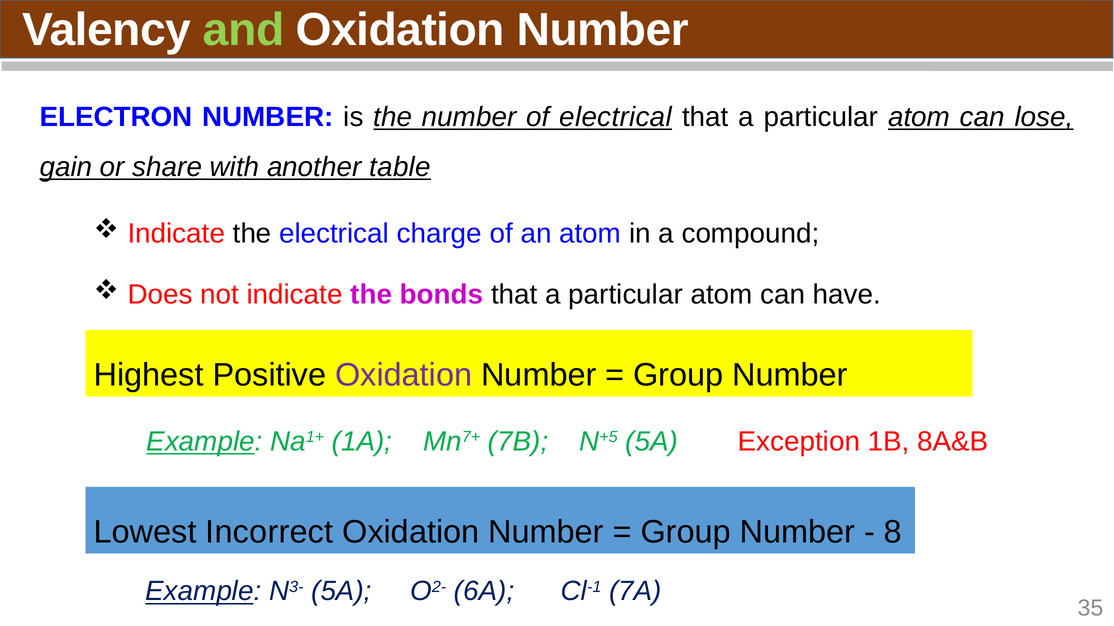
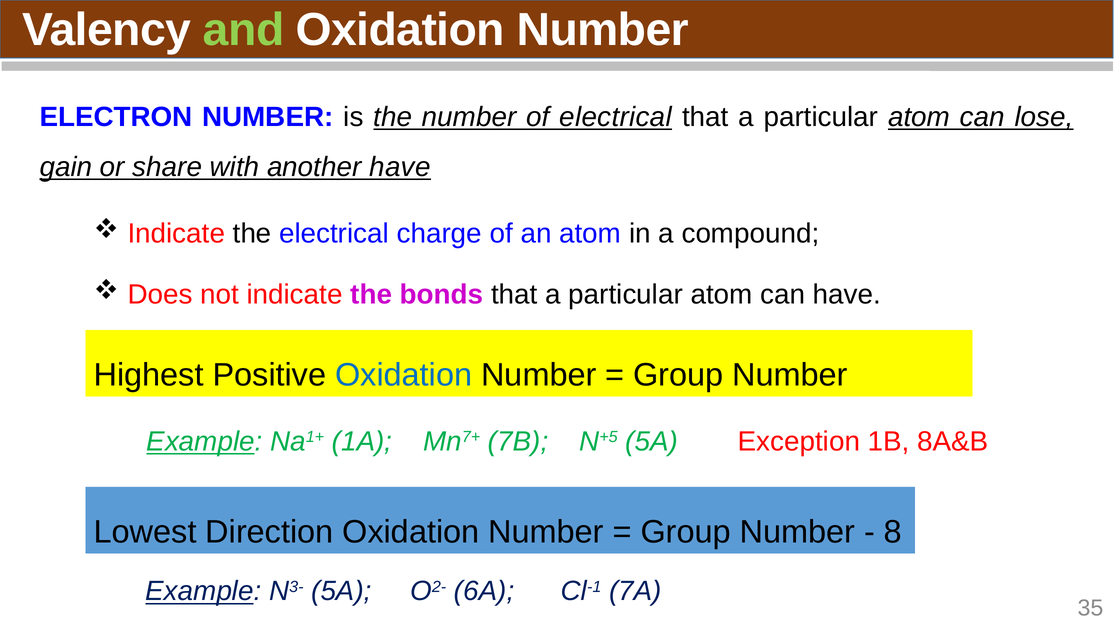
another table: table -> have (400, 167)
Oxidation colour: purple -> blue (404, 376)
Incorrect: Incorrect -> Direction (269, 533)
